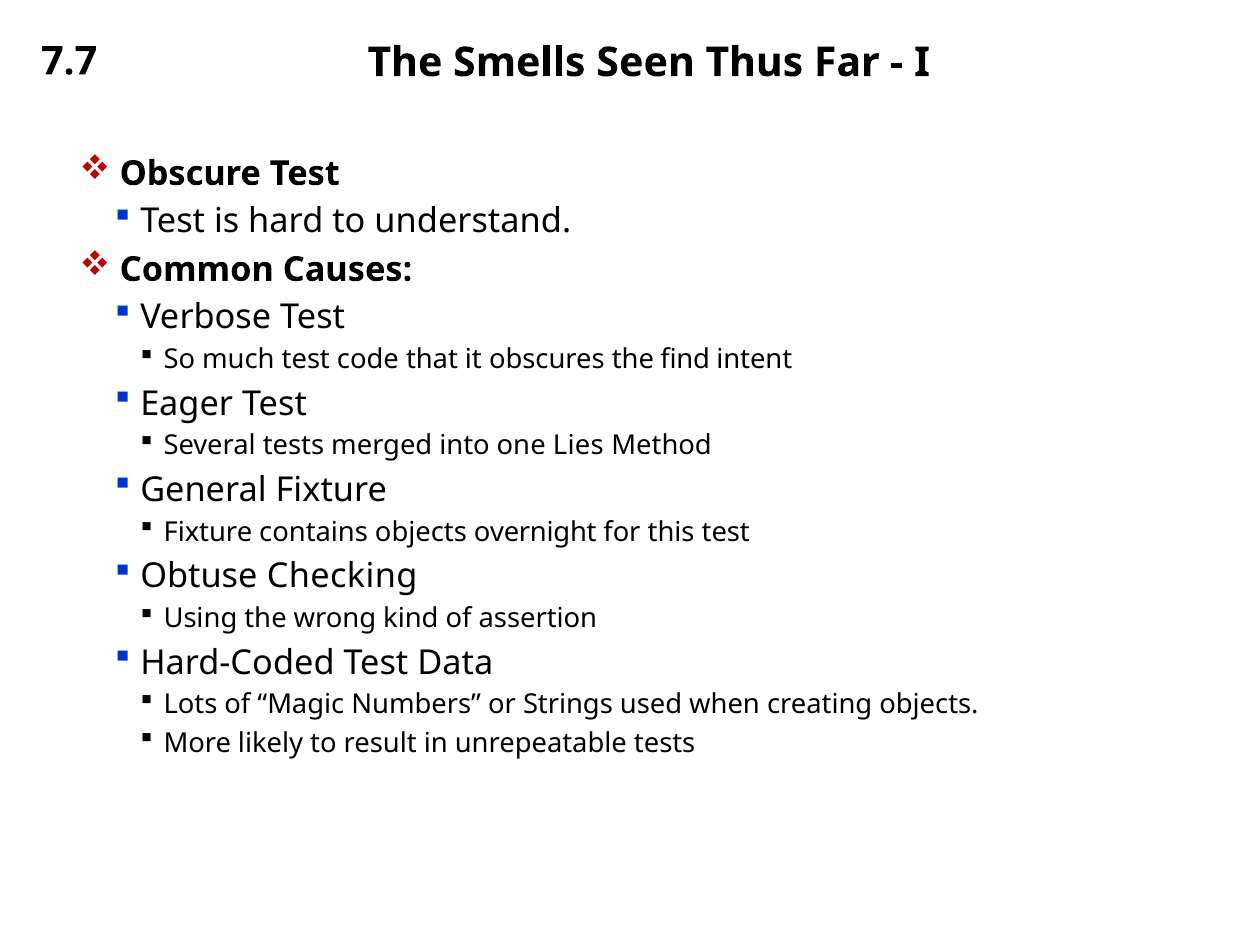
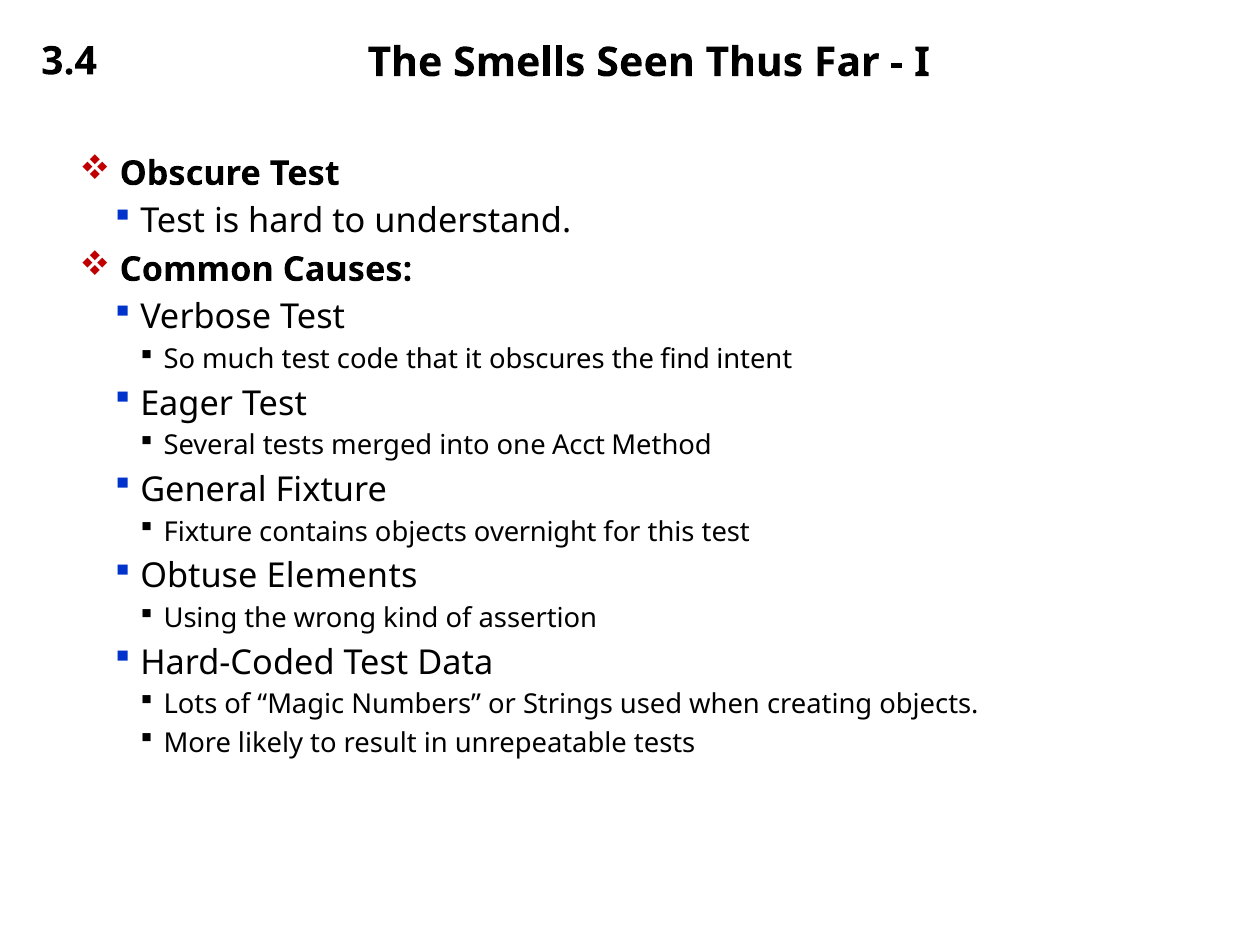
7.7: 7.7 -> 3.4 (69, 61)
Lies: Lies -> Acct (579, 446)
Checking: Checking -> Elements (342, 577)
